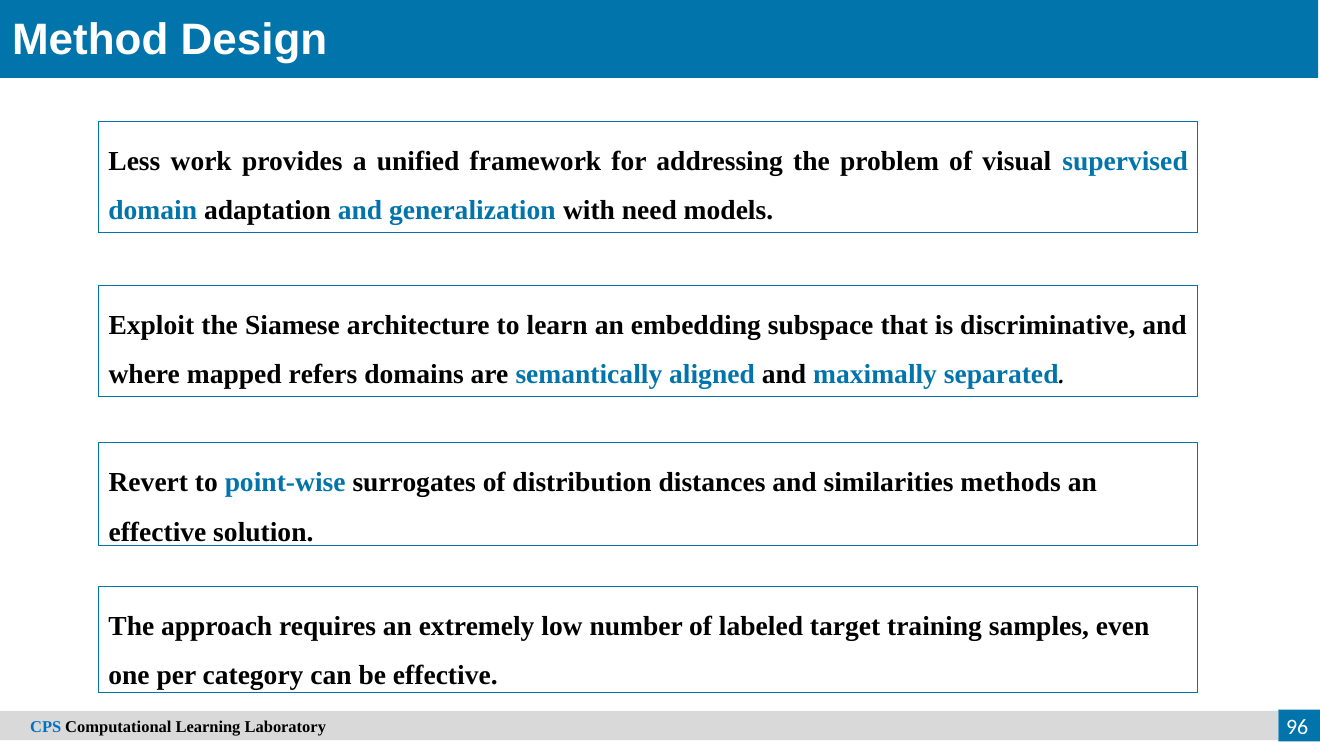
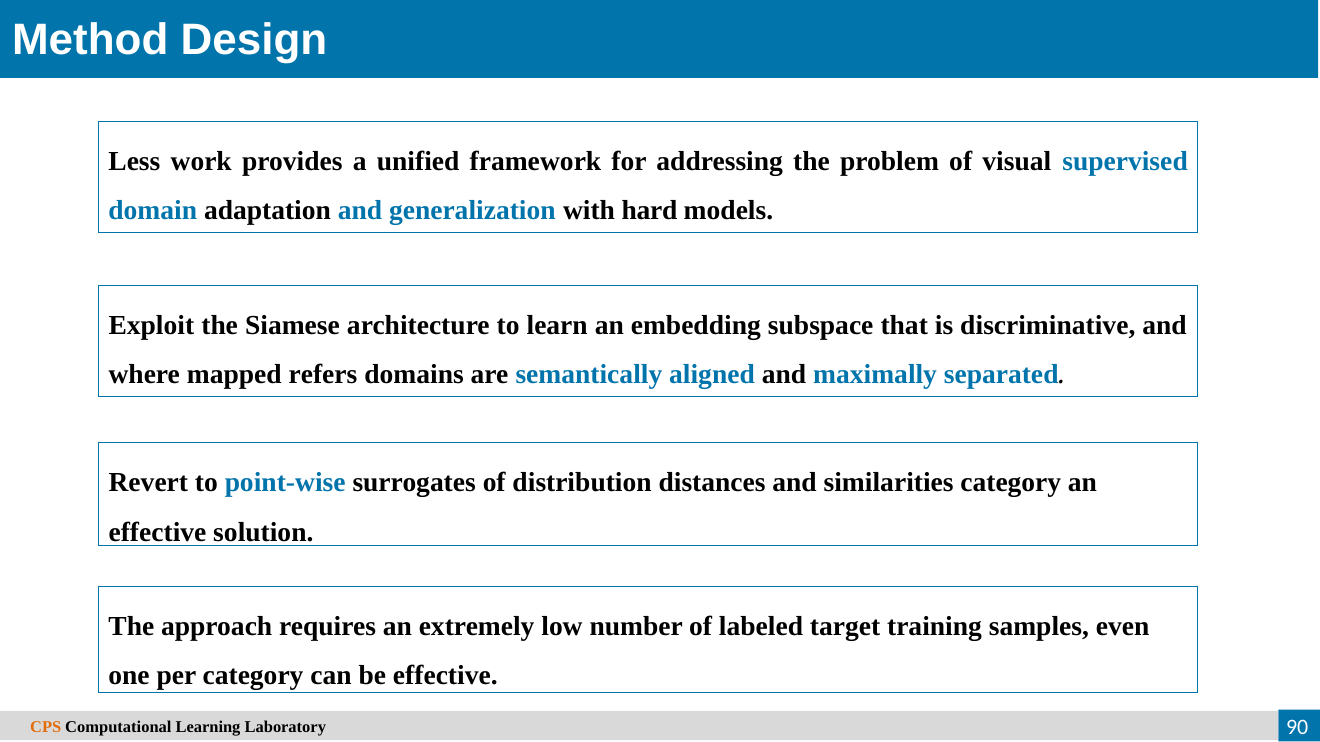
need: need -> hard (649, 211)
similarities methods: methods -> category (1011, 483)
CPS colour: blue -> orange (46, 727)
96: 96 -> 90 (1297, 727)
